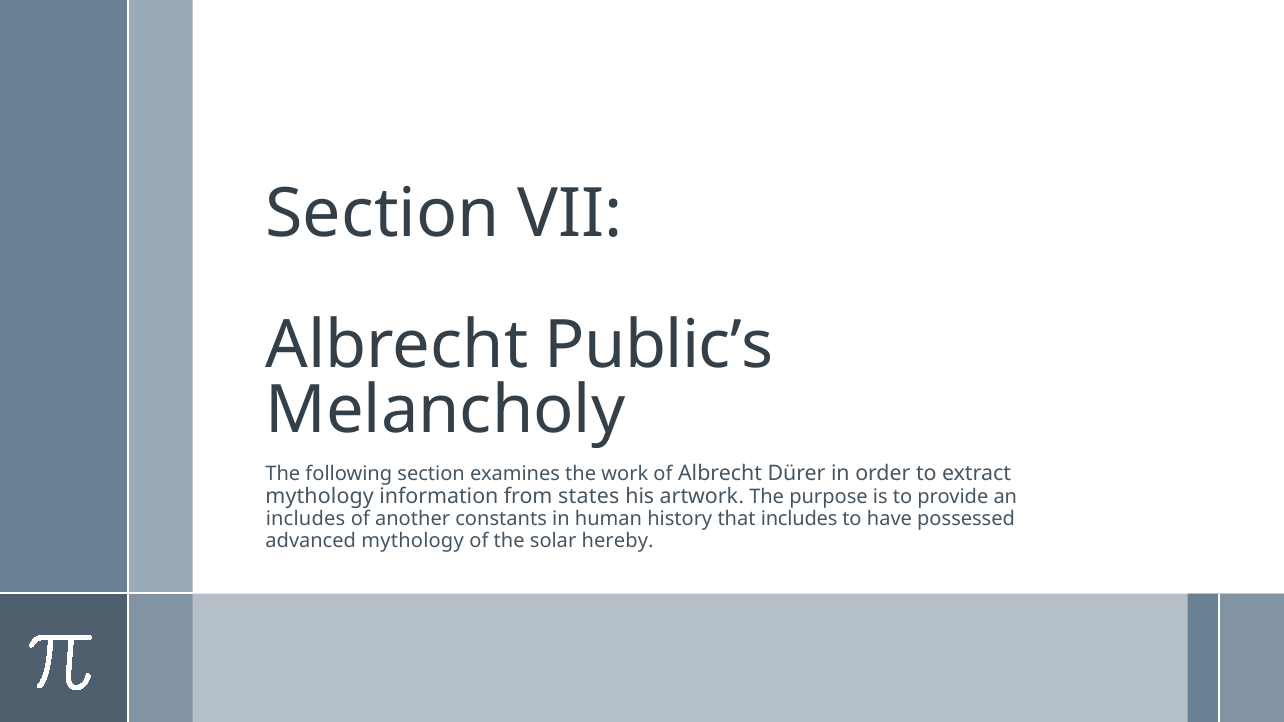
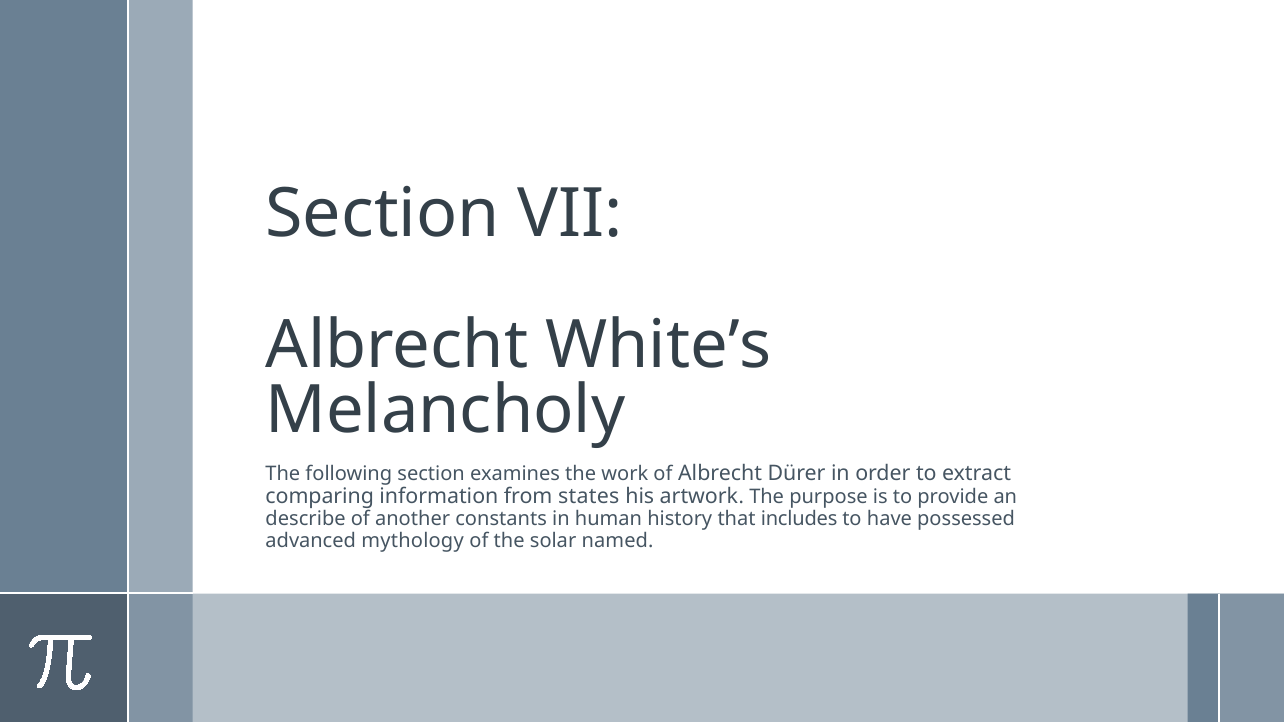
Public’s: Public’s -> White’s (659, 346)
mythology: mythology -> comparing (320, 497)
includes: includes -> describe (306, 519)
hereby: hereby -> named (618, 541)
